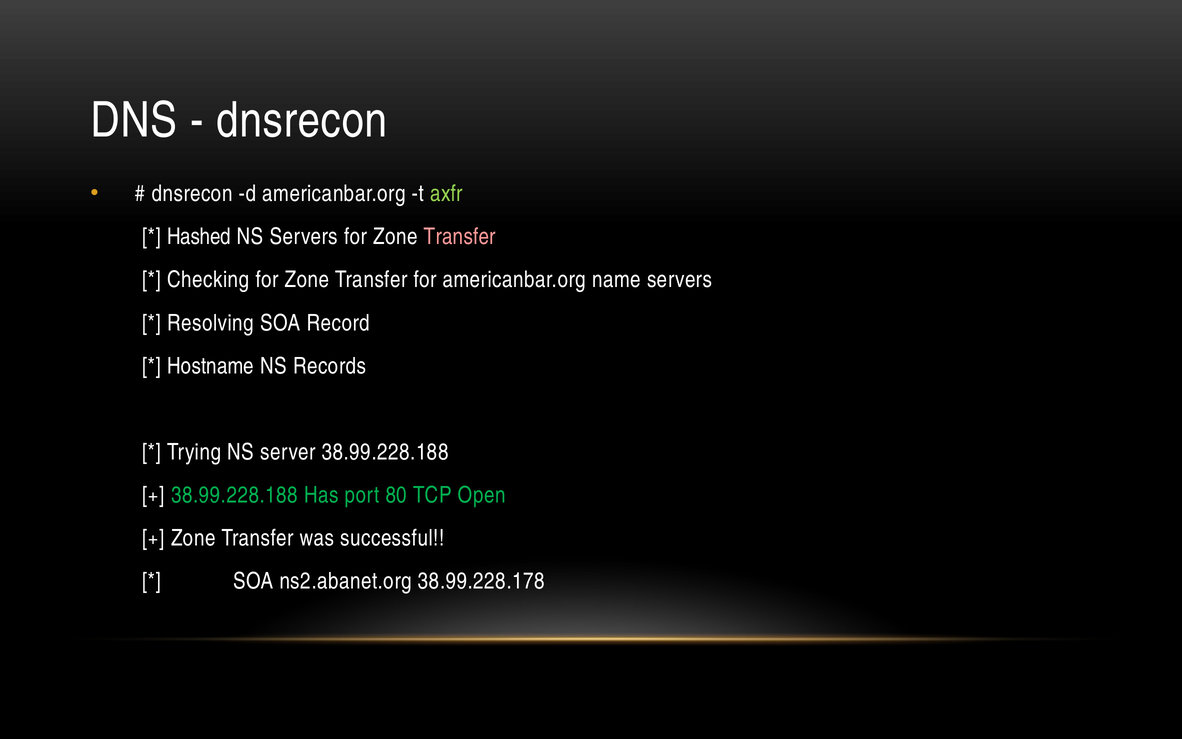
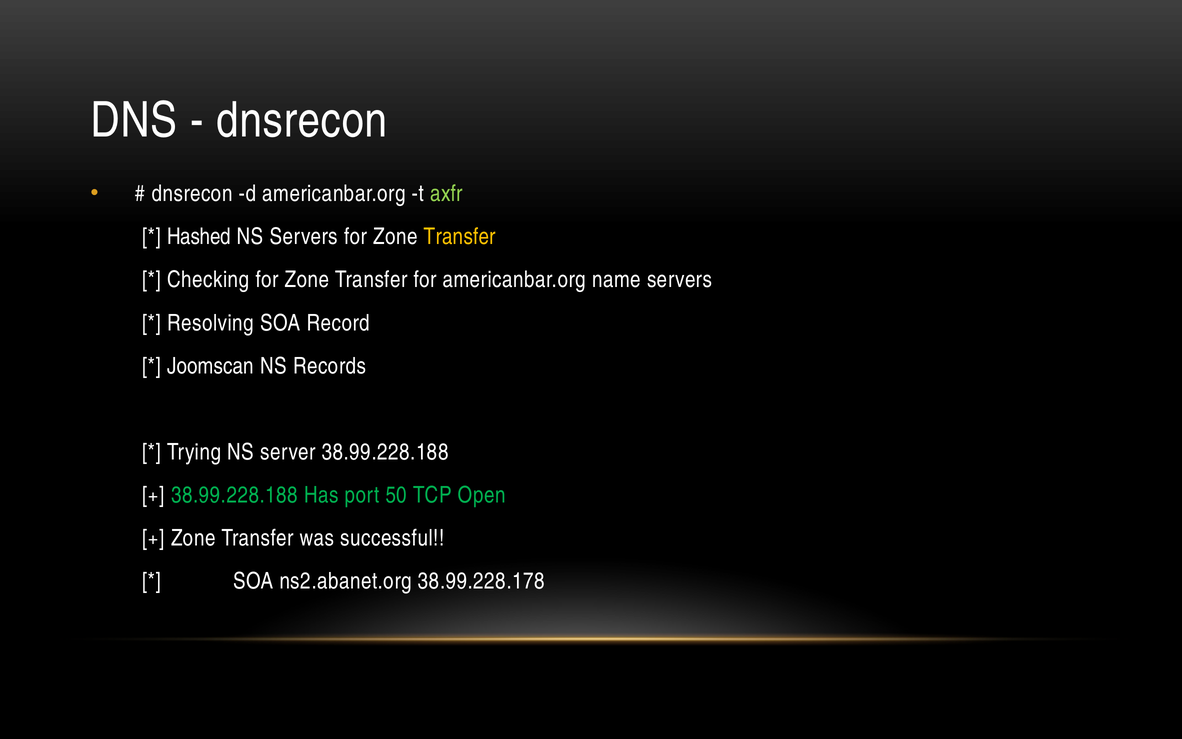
Transfer colour: pink -> yellow (460, 237)
Hostname: Hostname -> Joomscan (211, 366)
80: 80 -> 50 (396, 495)
